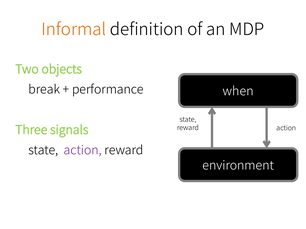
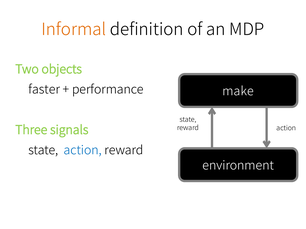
break: break -> faster (44, 90)
when: when -> make (238, 92)
action colour: purple -> blue (83, 151)
